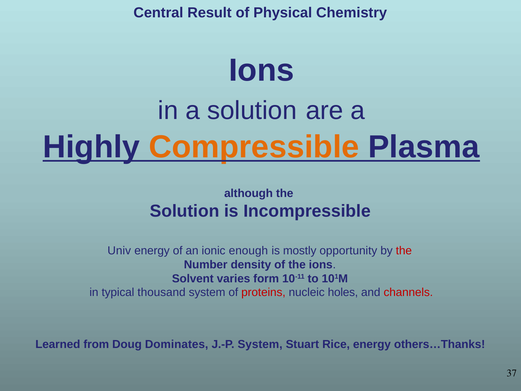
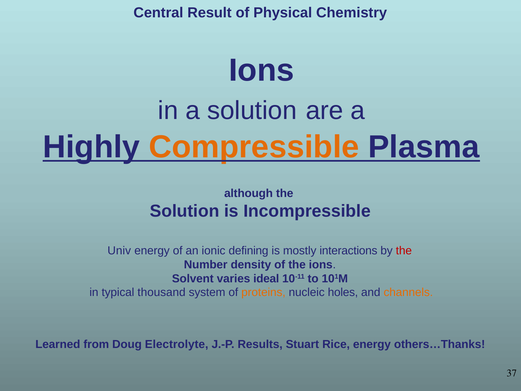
enough: enough -> defining (249, 251)
opportunity: opportunity -> interactions (348, 251)
form: form -> ideal (266, 278)
proteins colour: red -> orange (263, 292)
channels colour: red -> orange (408, 292)
Dominates: Dominates -> Electrolyte (177, 344)
J.-P System: System -> Results (260, 344)
